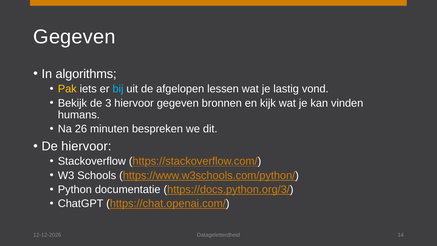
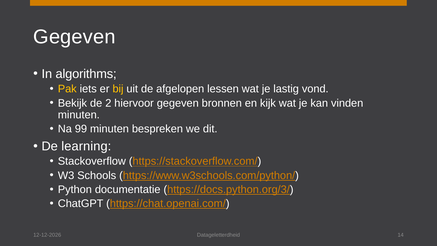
bij colour: light blue -> yellow (118, 89)
3: 3 -> 2 (108, 103)
humans: humans -> minuten (79, 115)
26: 26 -> 99 (81, 129)
De hiervoor: hiervoor -> learning (86, 146)
